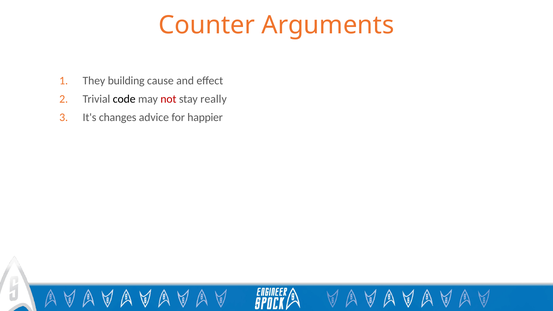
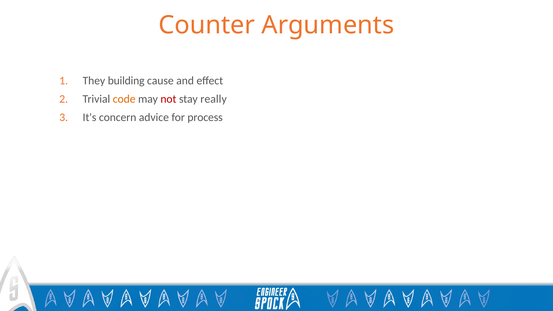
code colour: black -> orange (124, 99)
changes: changes -> concern (118, 117)
happier: happier -> process (205, 117)
